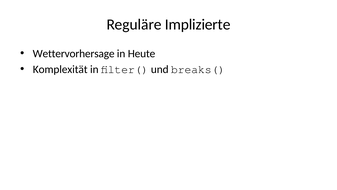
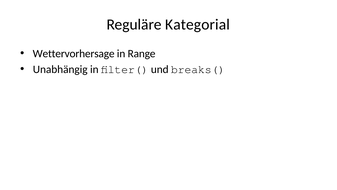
Implizierte: Implizierte -> Kategorial (198, 24)
Heute: Heute -> Range (142, 53)
Komplexität: Komplexität -> Unabhängig (60, 69)
